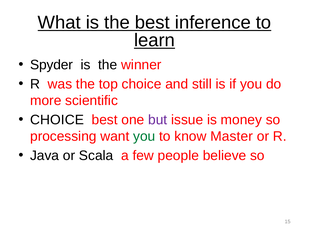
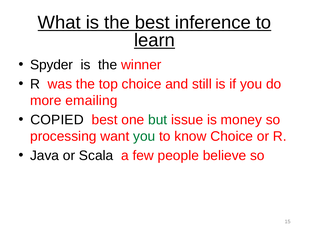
scientific: scientific -> emailing (92, 101)
CHOICE: CHOICE -> COPIED (57, 120)
but colour: purple -> green (158, 120)
know Master: Master -> Choice (232, 136)
